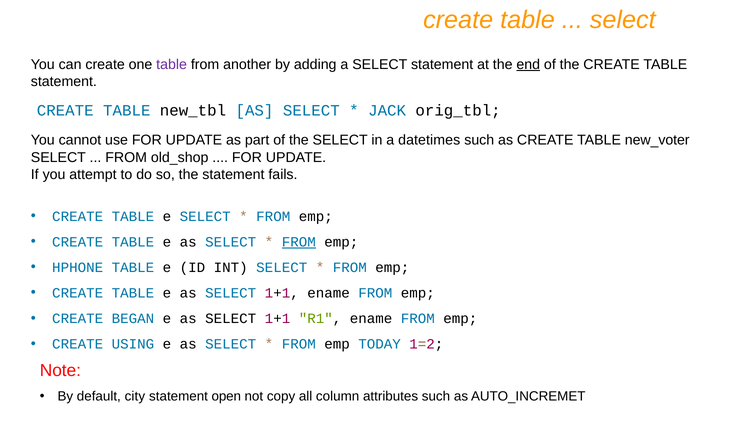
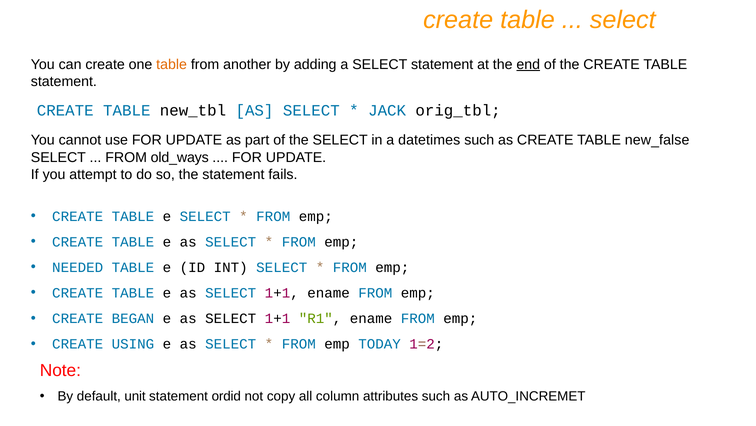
table colour: purple -> orange (172, 64)
new_voter: new_voter -> new_false (657, 140)
old_shop: old_shop -> old_ways (180, 157)
FROM underline: present -> none (299, 241)
HPHONE: HPHONE -> NEEDED (78, 267)
city: city -> unit (135, 396)
open: open -> ordid (226, 396)
